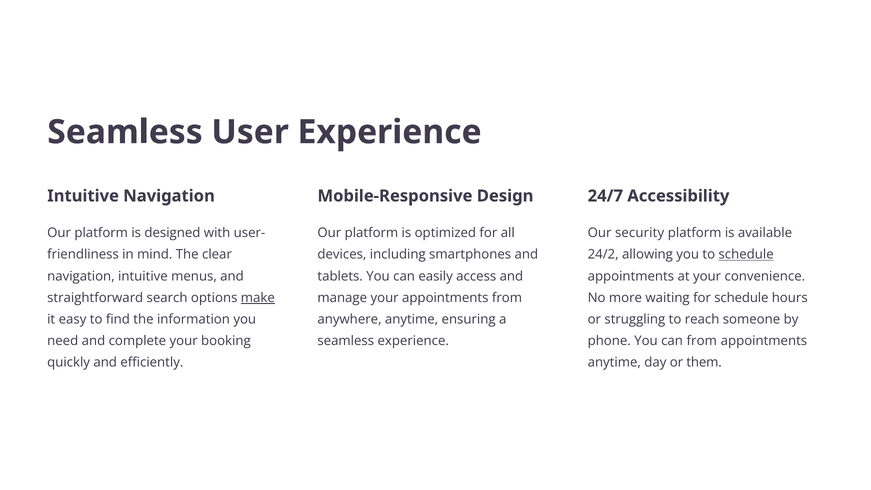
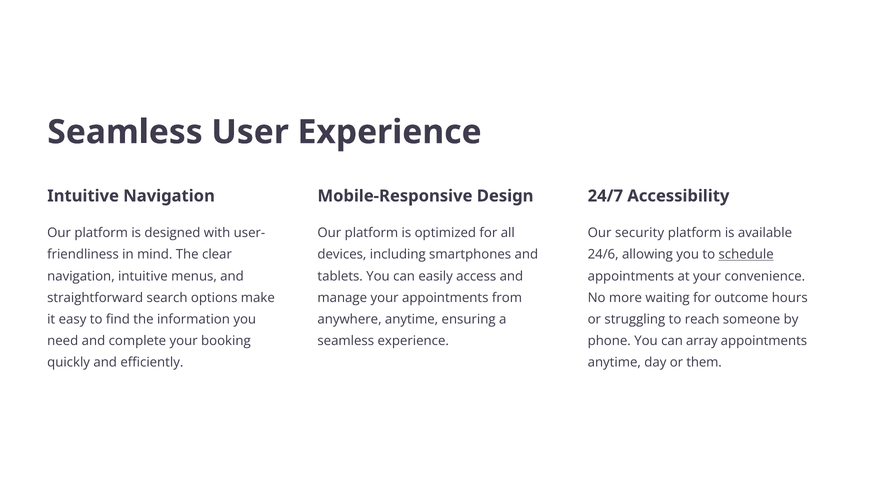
24/2: 24/2 -> 24/6 (603, 255)
make underline: present -> none (258, 298)
for schedule: schedule -> outcome (741, 298)
can from: from -> array (702, 341)
